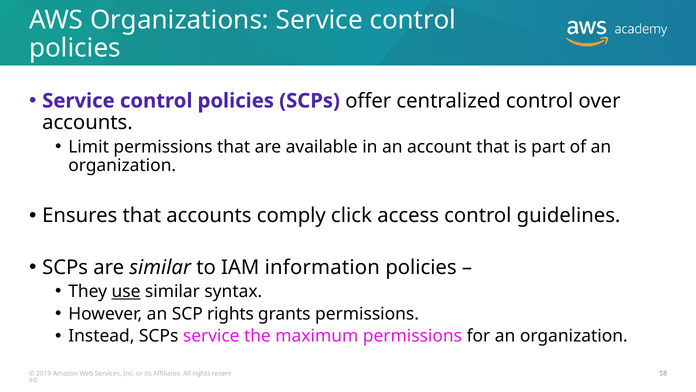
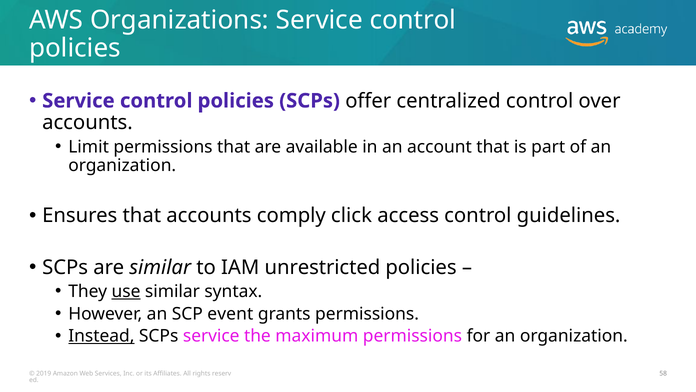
information: information -> unrestricted (322, 267)
SCP rights: rights -> event (230, 313)
Instead underline: none -> present (101, 336)
